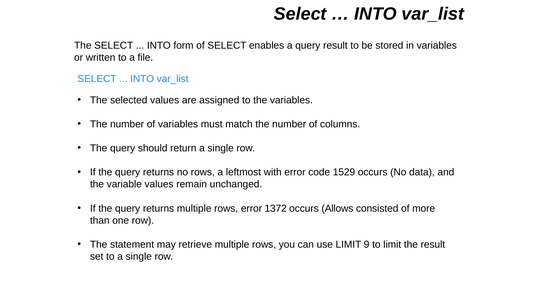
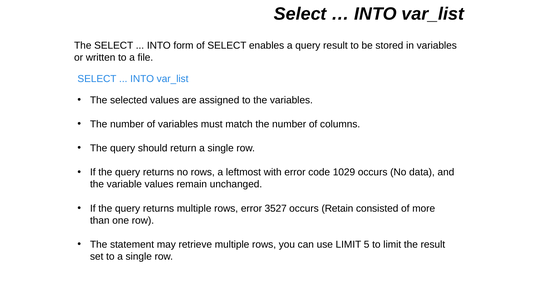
1529: 1529 -> 1029 (344, 172)
1372: 1372 -> 3527 (276, 208)
Allows: Allows -> Retain (337, 208)
9: 9 -> 5 (367, 245)
